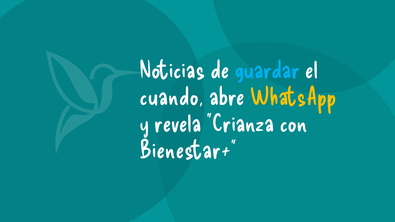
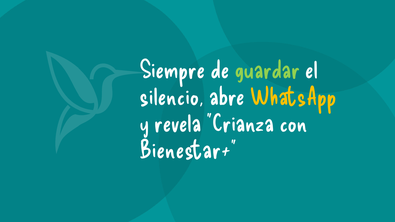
Noticias: Noticias -> Siempre (172, 70)
guardar colour: light blue -> light green (267, 70)
cuando: cuando -> silencio (171, 97)
